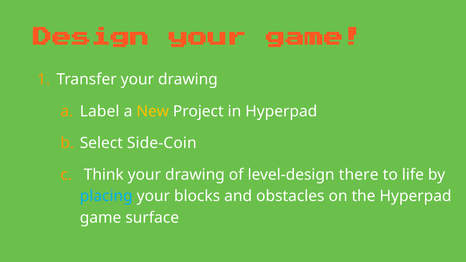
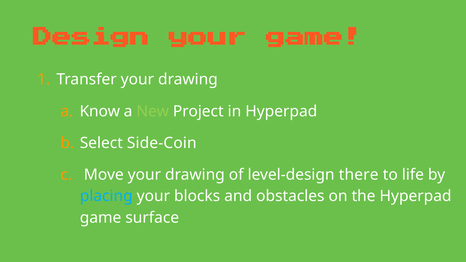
Label: Label -> Know (100, 111)
New colour: yellow -> light green (153, 111)
Think: Think -> Move (104, 175)
